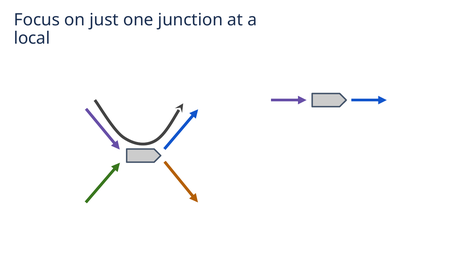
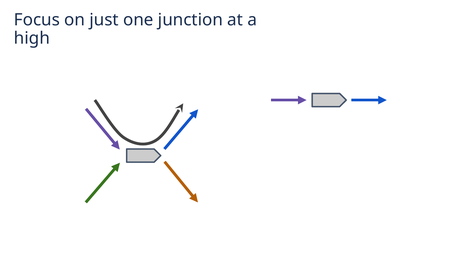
local: local -> high (32, 38)
